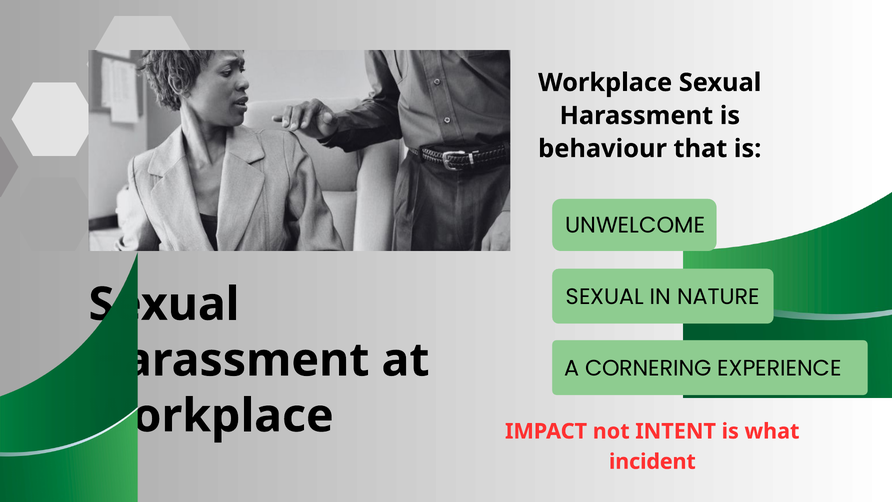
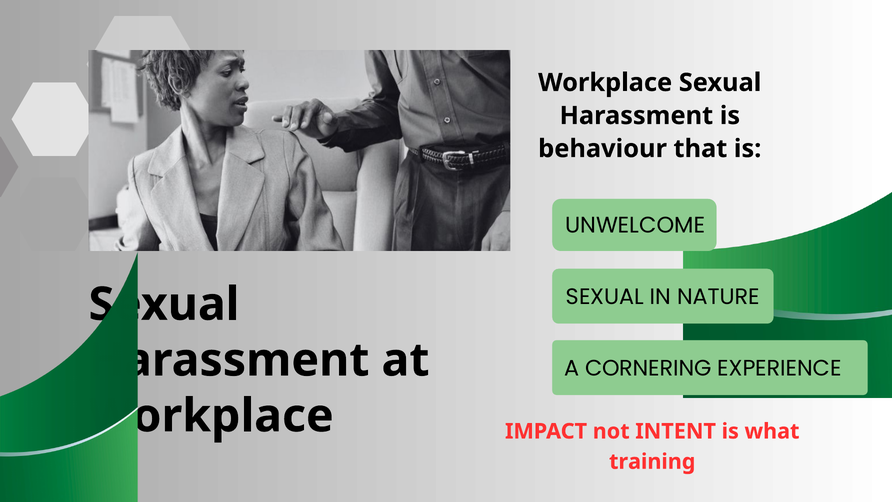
incident: incident -> training (652, 461)
